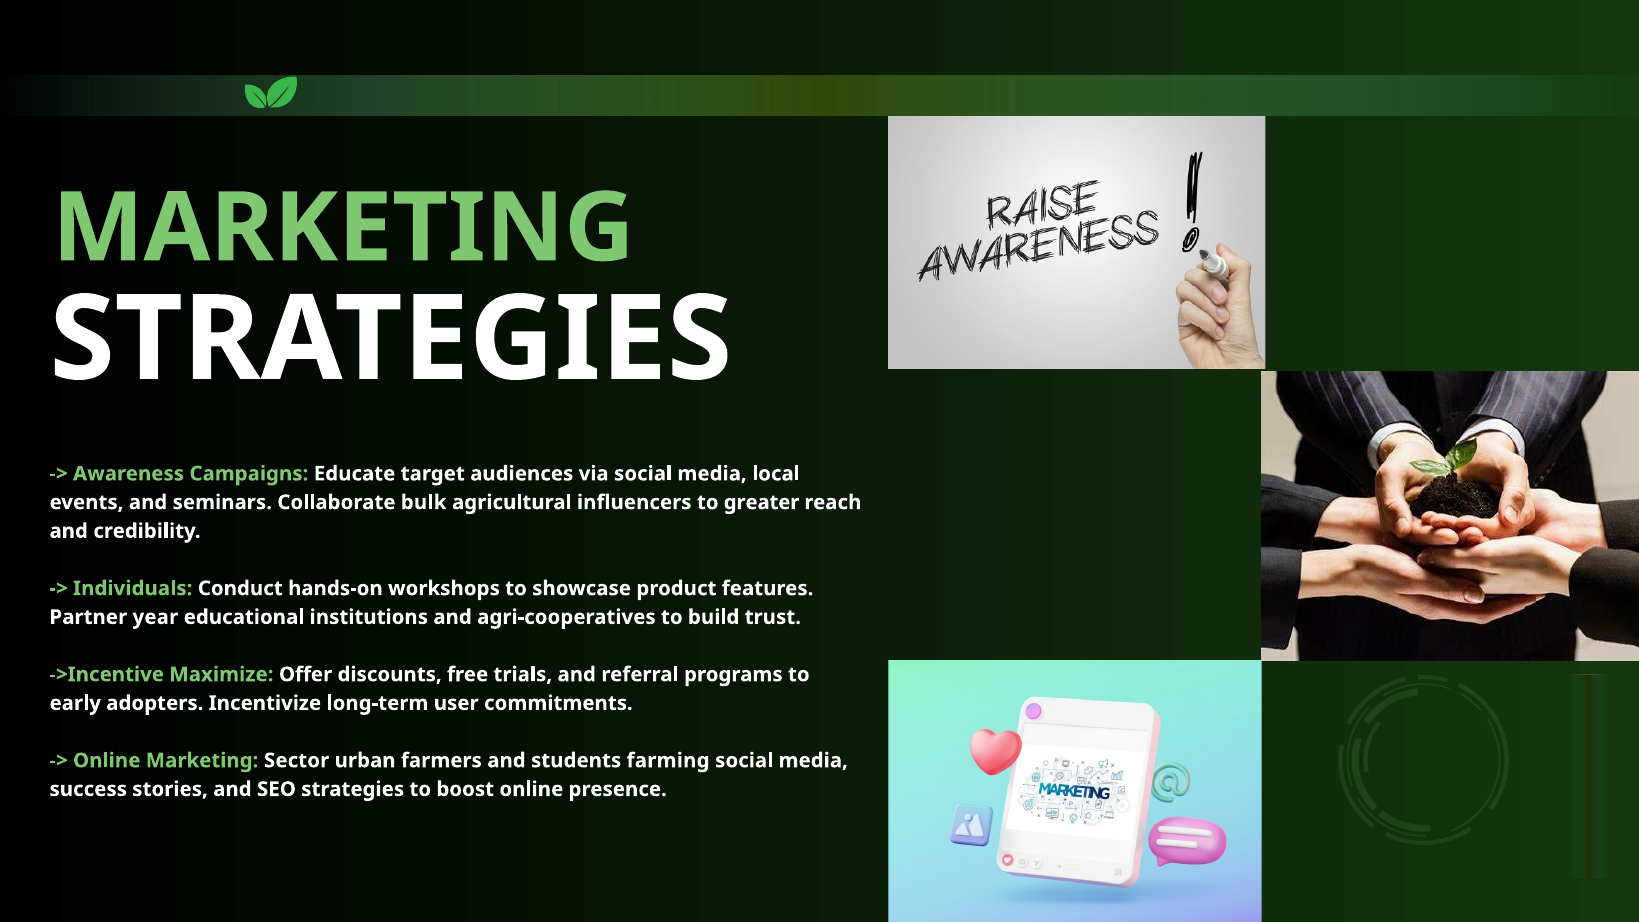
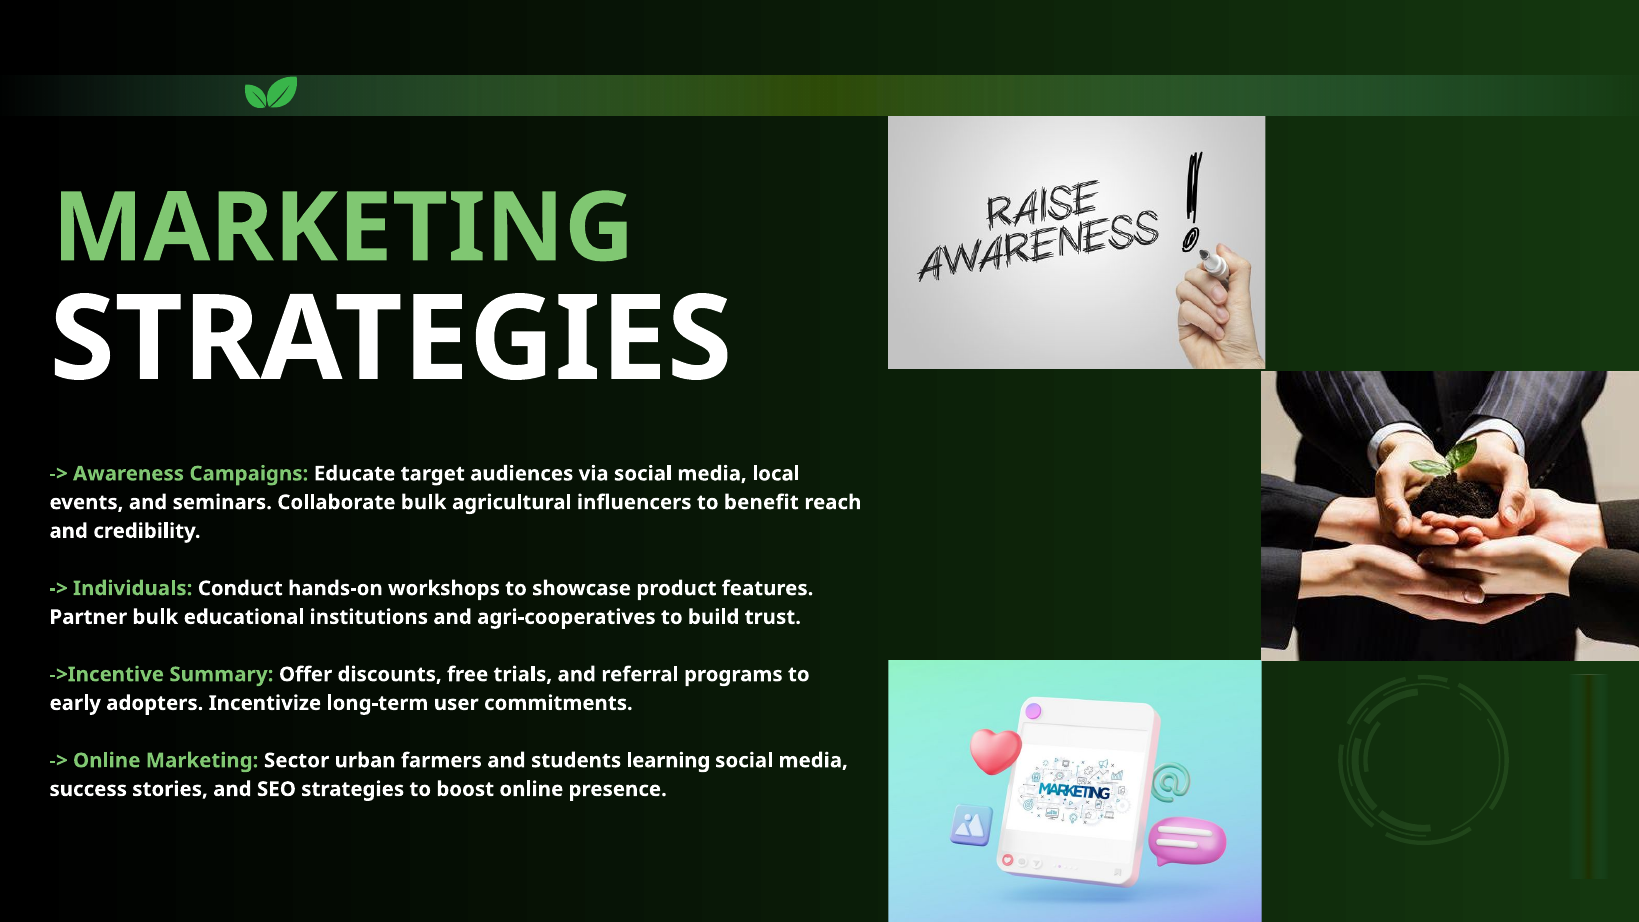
greater: greater -> benefit (761, 502)
Partner year: year -> bulk (155, 617)
Maximize: Maximize -> Summary (221, 674)
farming: farming -> learning (668, 761)
